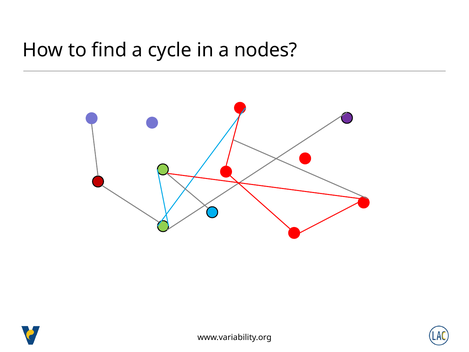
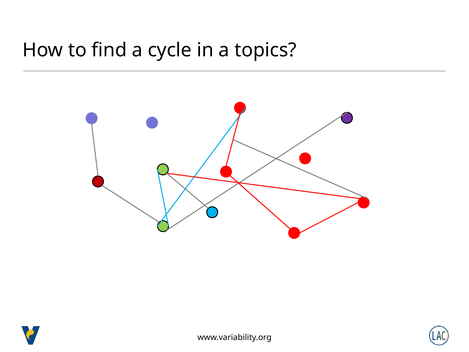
nodes: nodes -> topics (266, 50)
